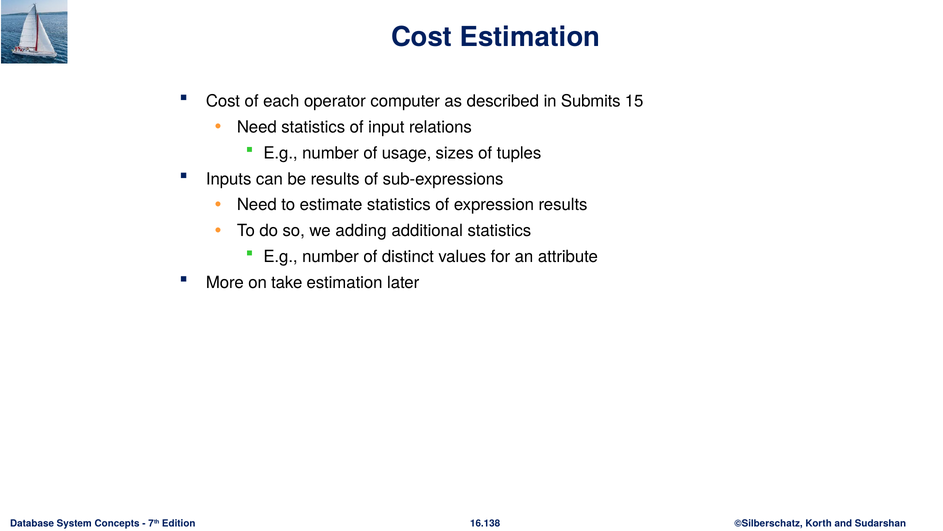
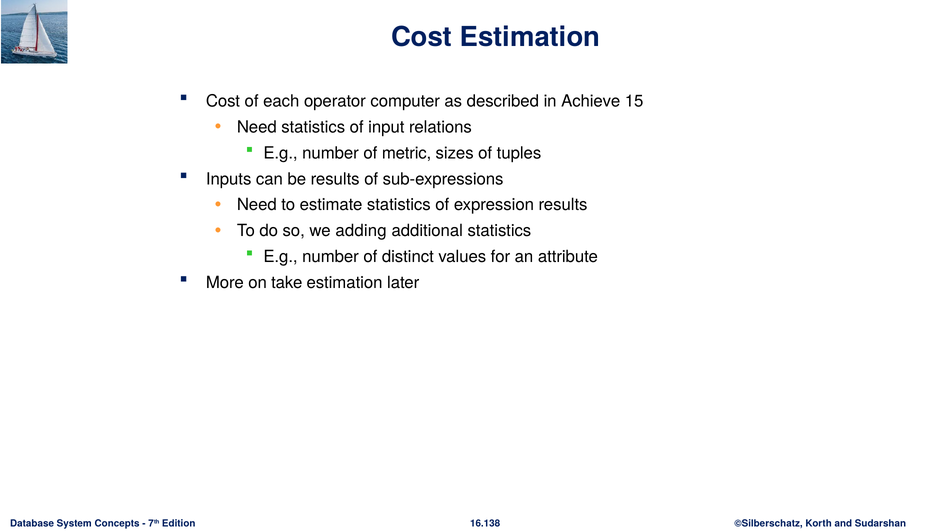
Submits: Submits -> Achieve (591, 101)
usage: usage -> metric (407, 153)
